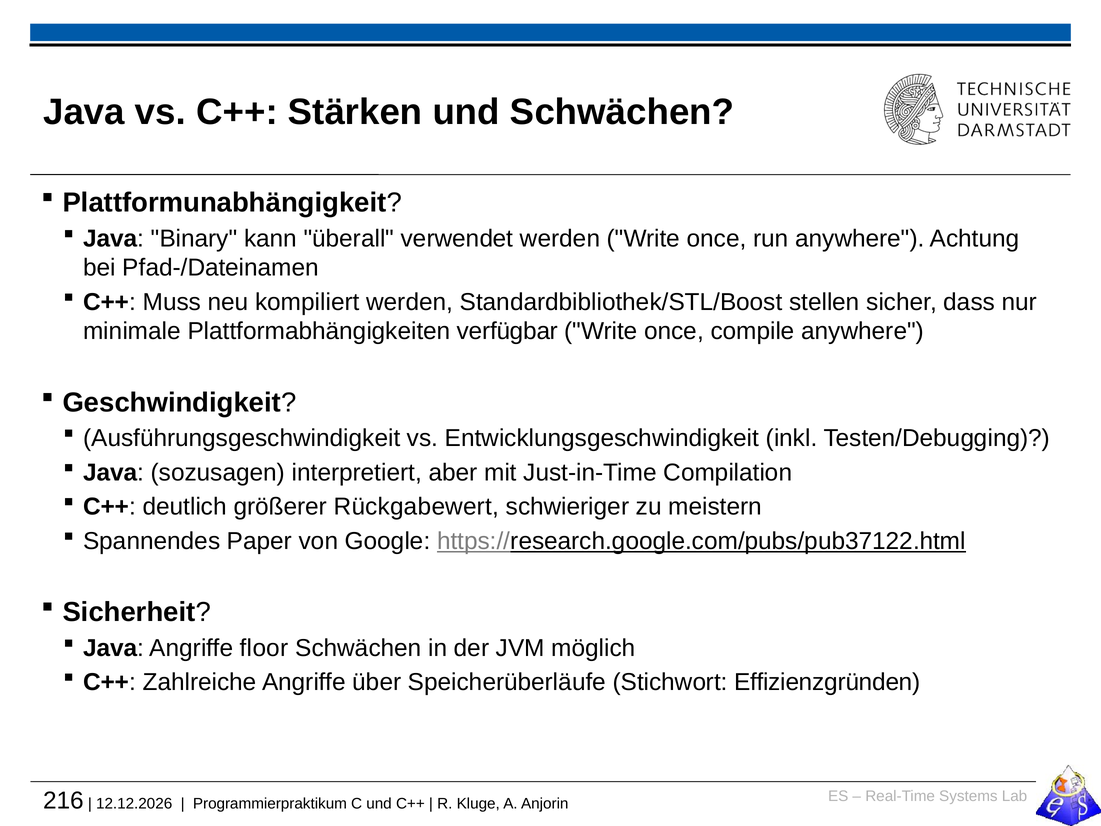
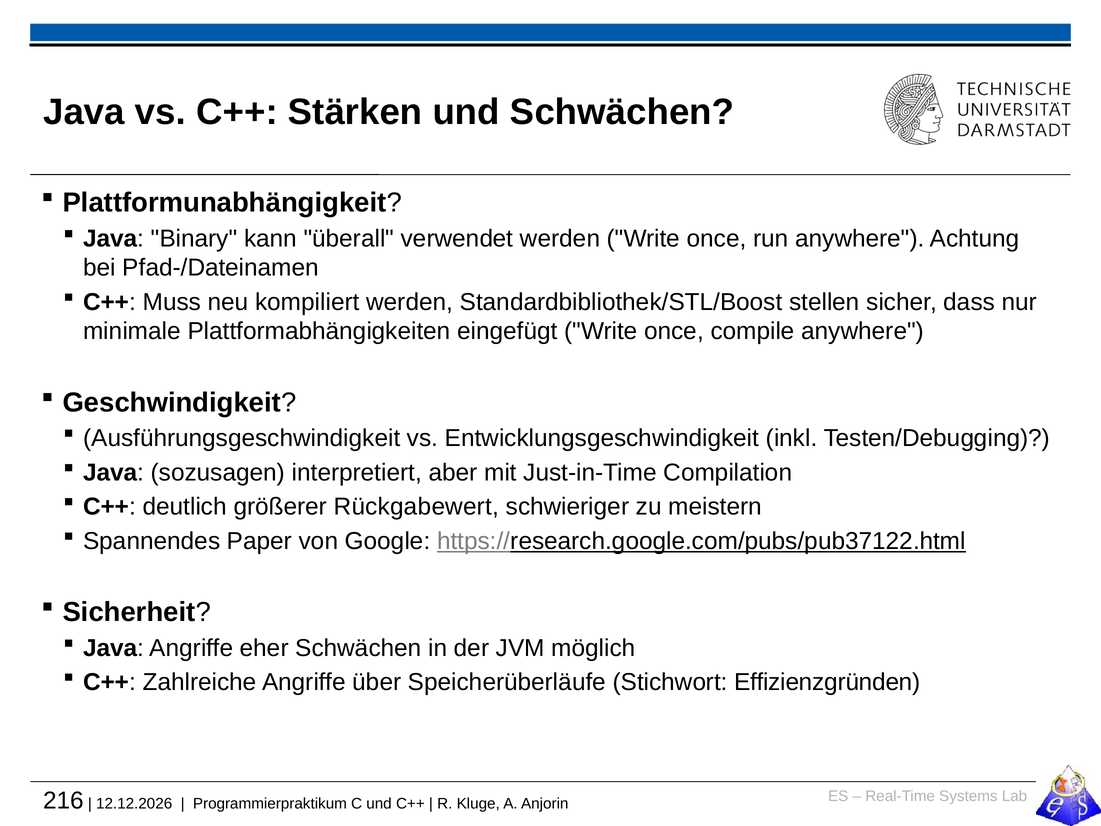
verfügbar: verfügbar -> eingefügt (507, 331)
floor: floor -> eher (264, 648)
